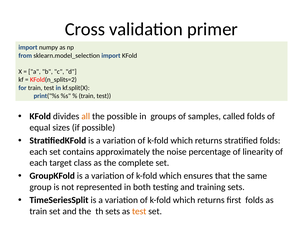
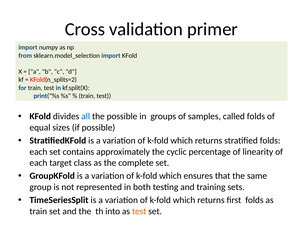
all colour: orange -> blue (86, 117)
noise: noise -> cyclic (177, 152)
th sets: sets -> into (113, 211)
